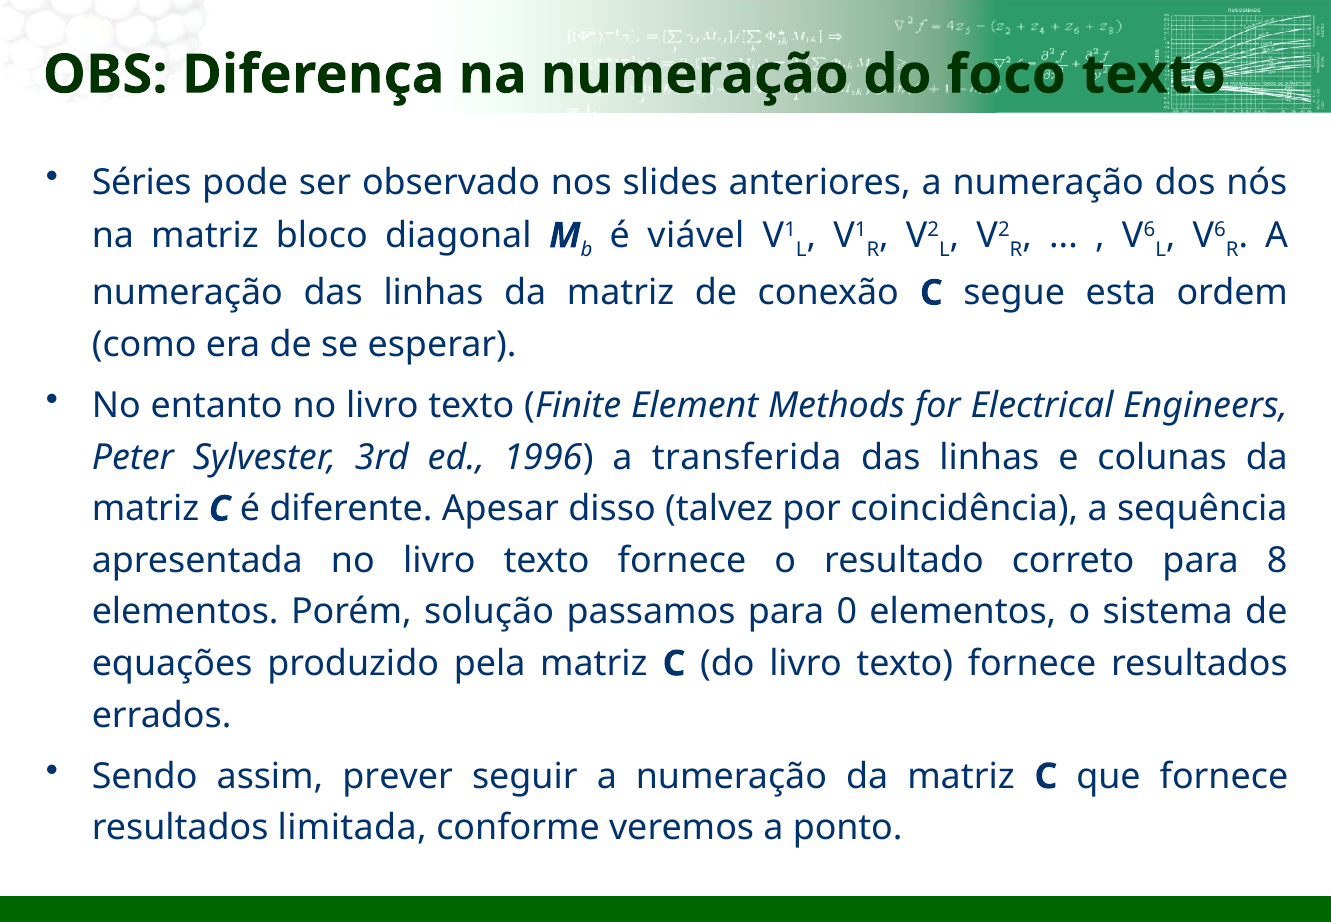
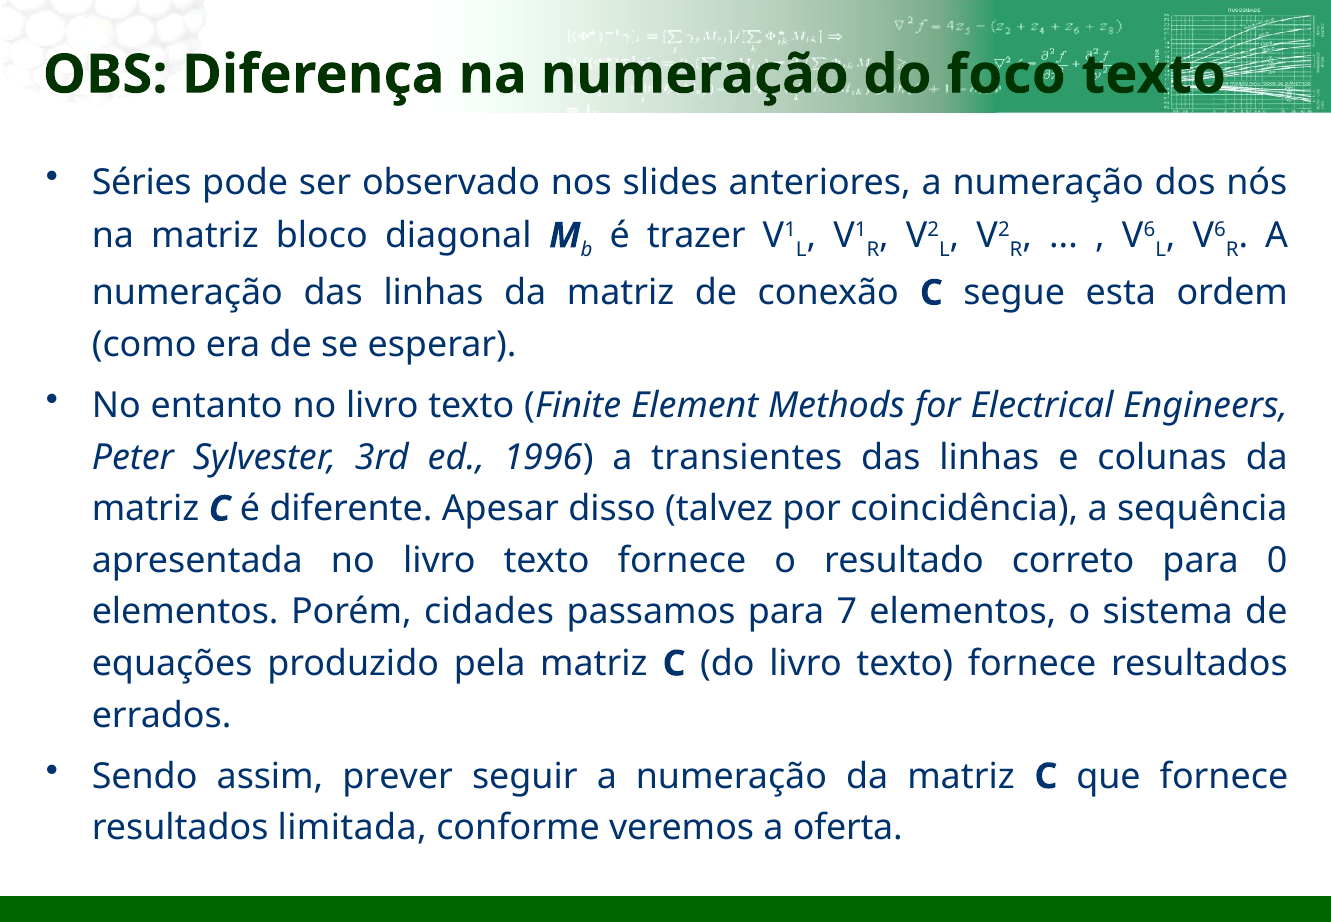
viável: viável -> trazer (696, 235)
transferida: transferida -> transientes (747, 457)
8: 8 -> 0 (1277, 560)
solução: solução -> cidades (489, 612)
0: 0 -> 7 (847, 612)
ponto: ponto -> oferta (848, 827)
